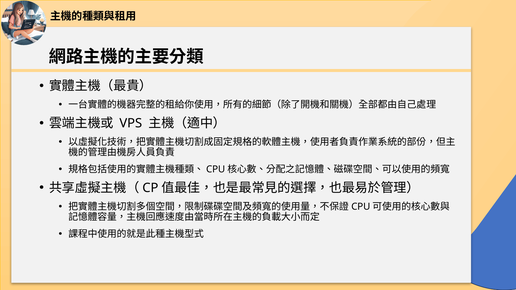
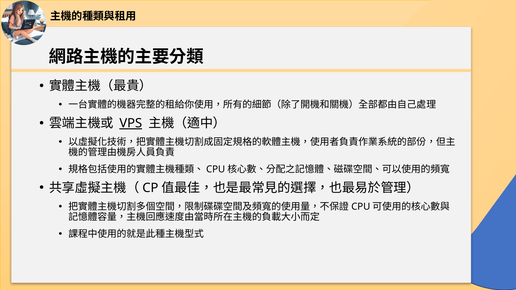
VPS underline: none -> present (131, 123)
